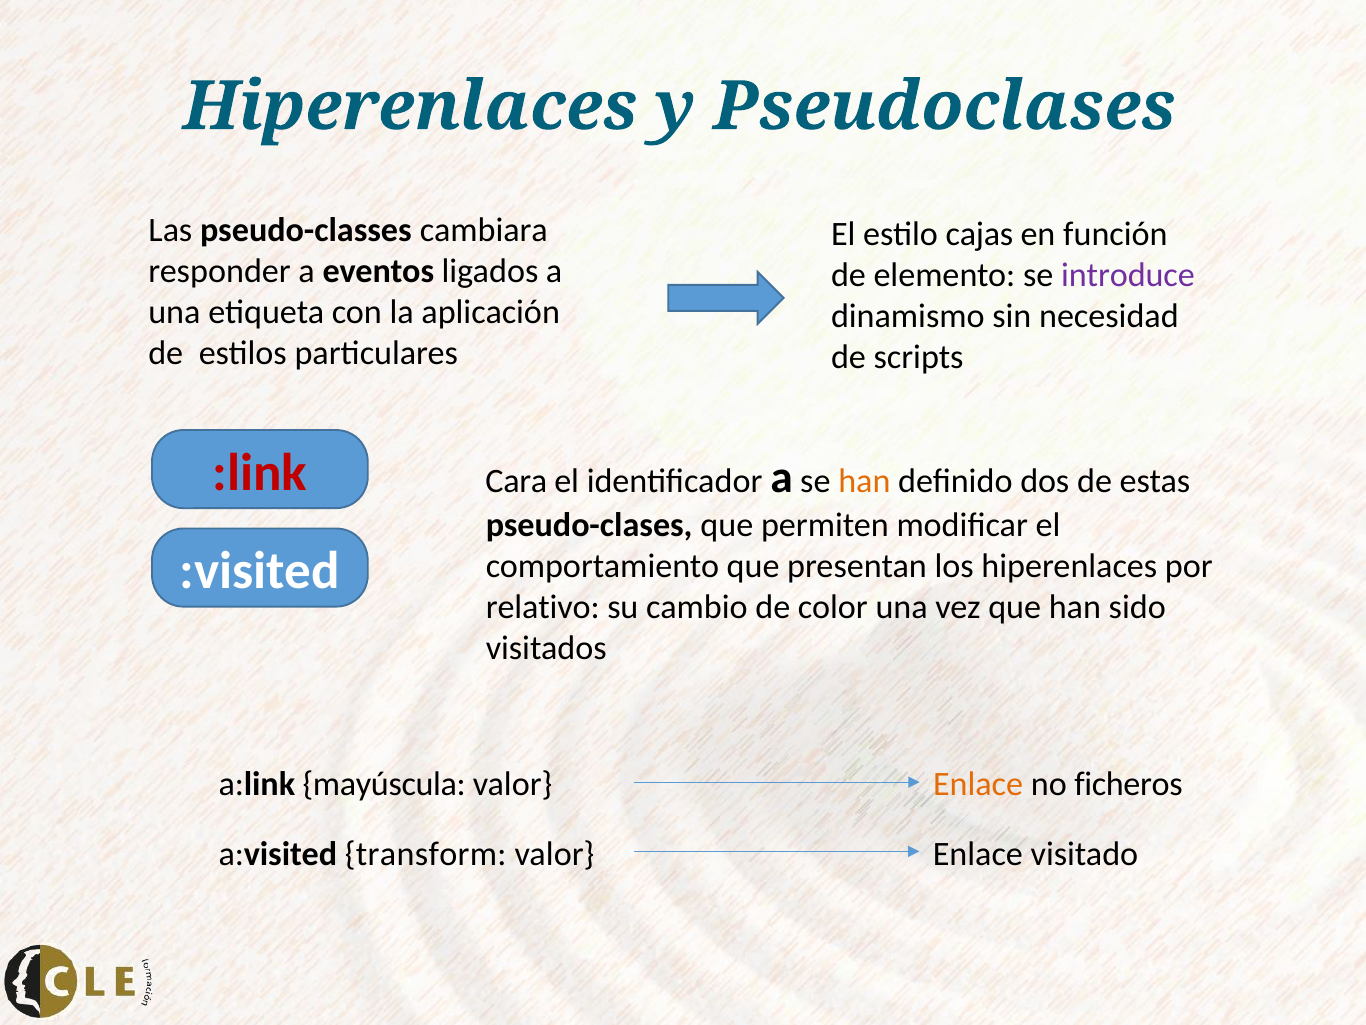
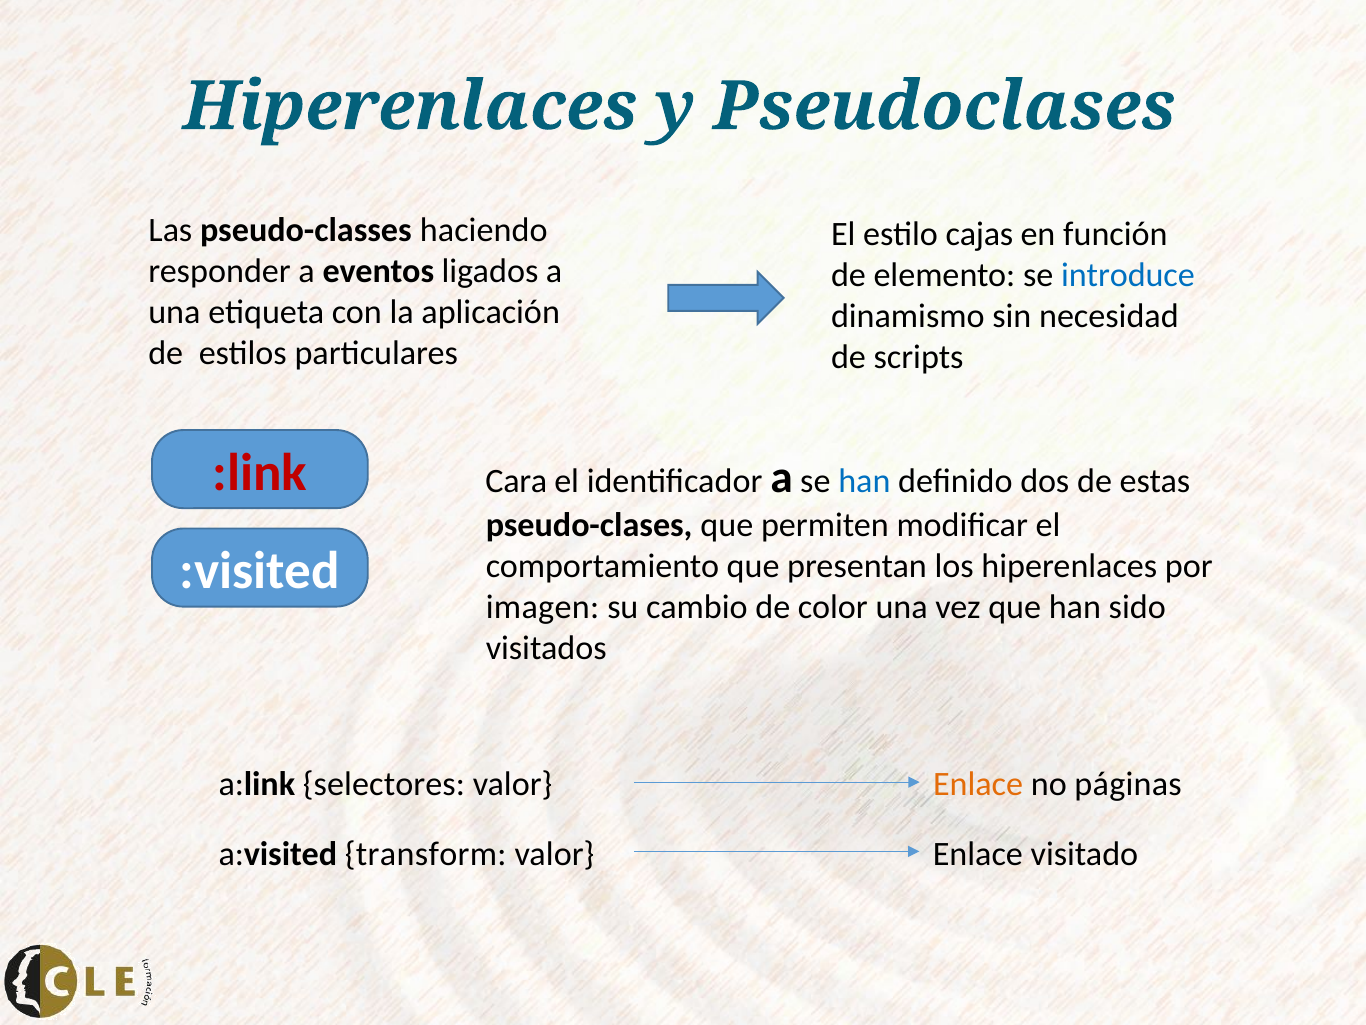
cambiara: cambiara -> haciendo (484, 230)
introduce colour: purple -> blue (1128, 275)
han colour: orange -> blue (864, 481)
relativo: relativo -> imagen (543, 607)
mayúscula: mayúscula -> selectores (384, 784)
ficheros: ficheros -> páginas (1128, 784)
